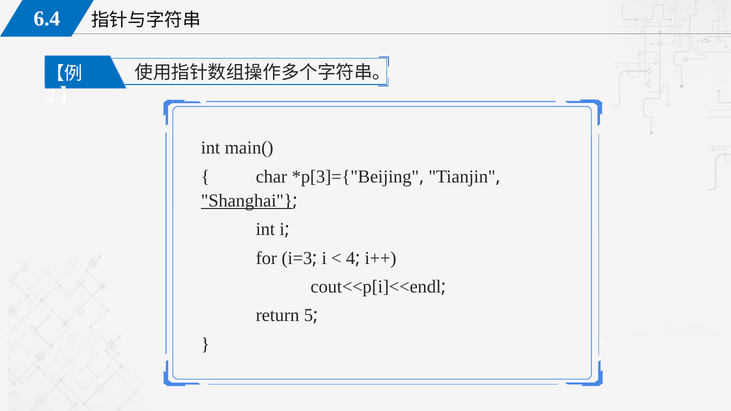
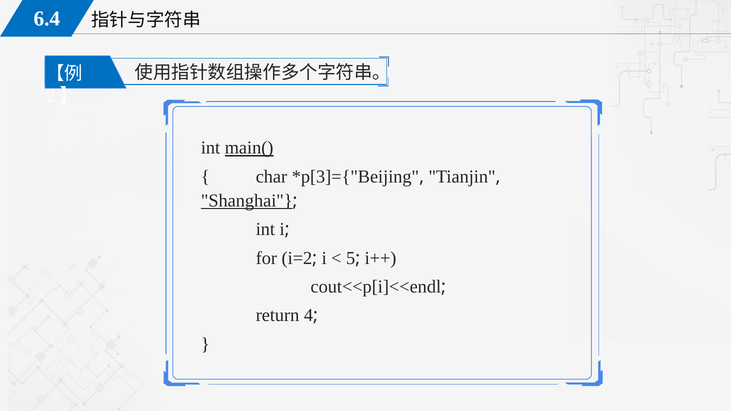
main( underline: none -> present (249, 148)
i=3: i=3 -> i=2 (297, 258)
4: 4 -> 5 (351, 258)
5: 5 -> 4 (308, 315)
